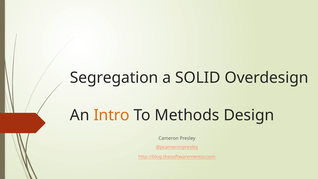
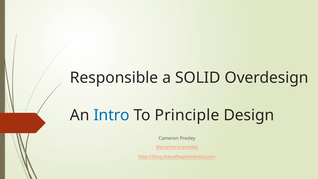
Segregation: Segregation -> Responsible (114, 78)
Intro colour: orange -> blue (112, 115)
Methods: Methods -> Principle (187, 115)
